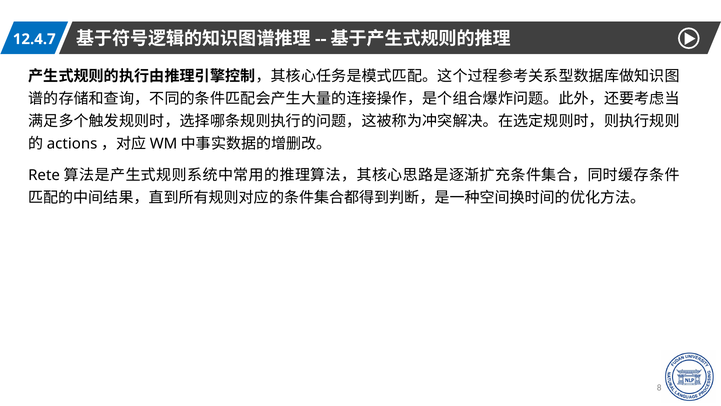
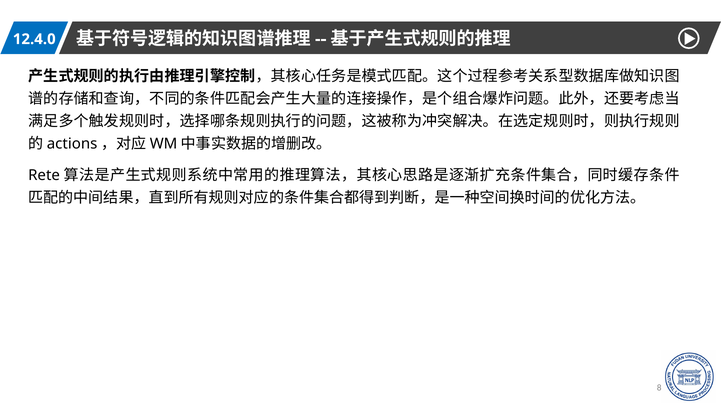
12.4.7: 12.4.7 -> 12.4.0 (34, 39)
